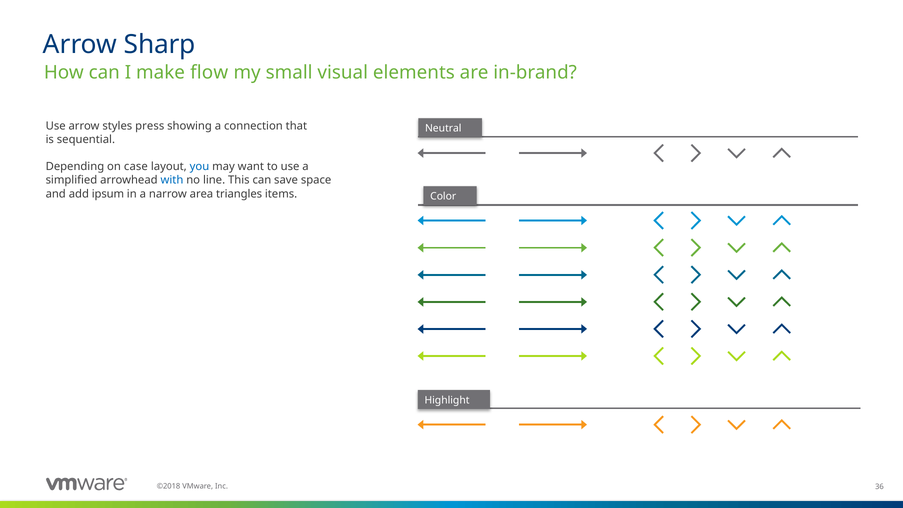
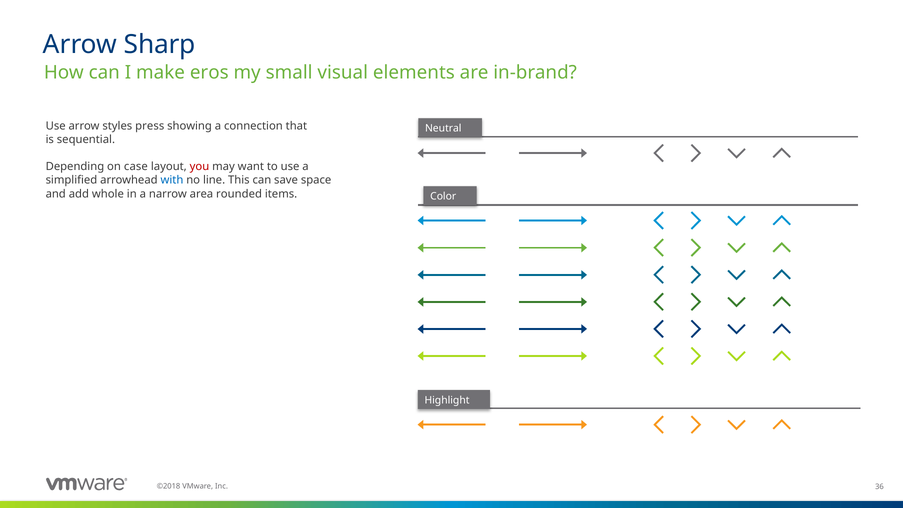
flow: flow -> eros (209, 73)
you colour: blue -> red (199, 167)
ipsum: ipsum -> whole (108, 194)
triangles: triangles -> rounded (239, 194)
